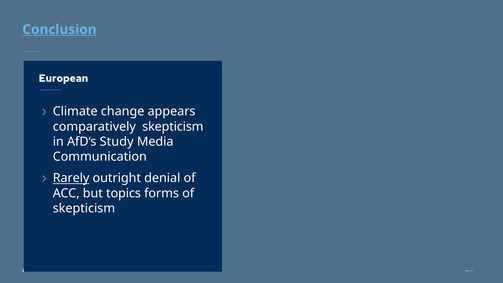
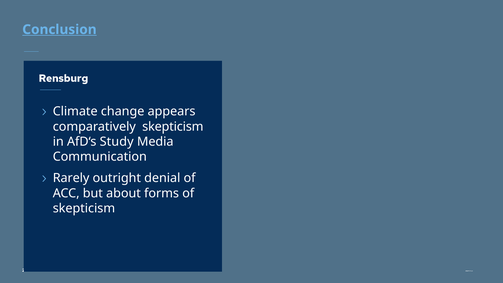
European: European -> Rensburg (63, 78)
Rarely underline: present -> none (71, 178)
topics: topics -> about (123, 193)
